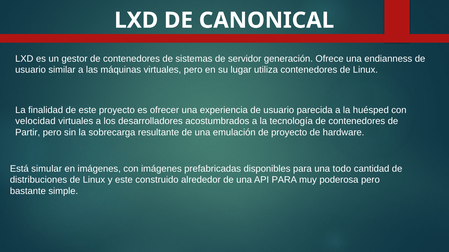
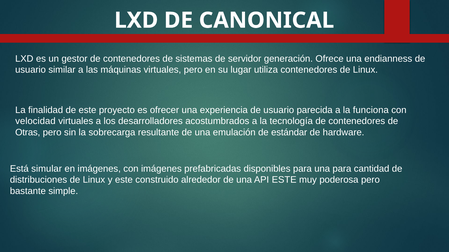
huésped: huésped -> funciona (371, 110)
Partir: Partir -> Otras (28, 133)
de proyecto: proyecto -> estándar (289, 133)
una todo: todo -> para (342, 169)
API PARA: PARA -> ESTE (284, 180)
